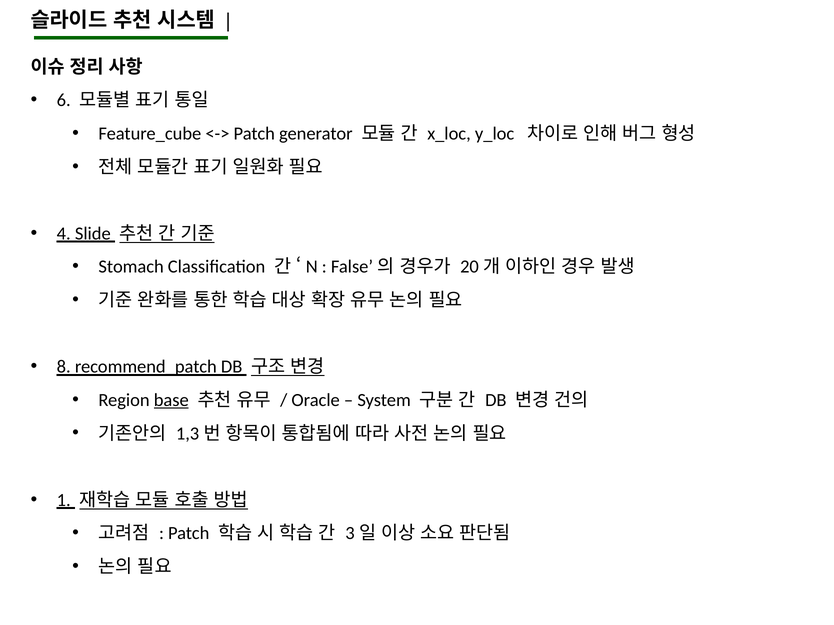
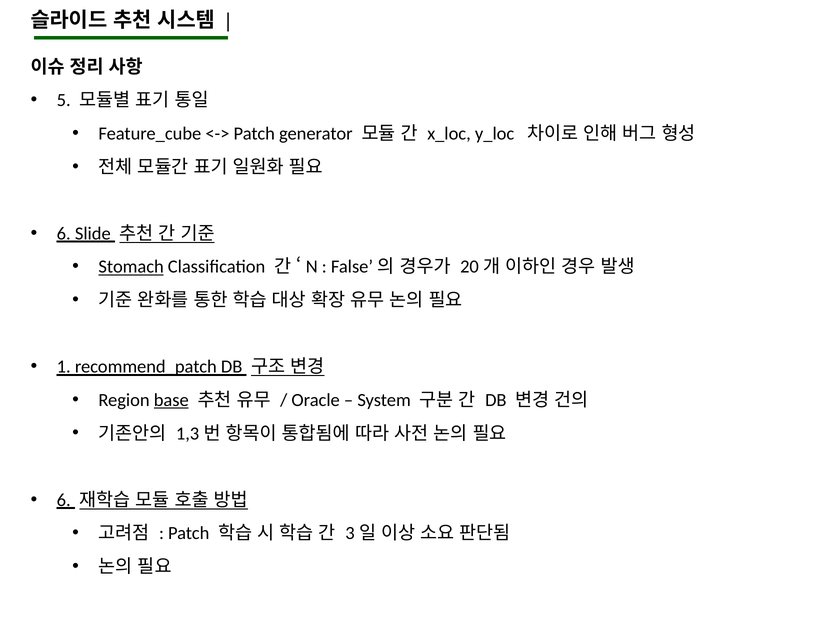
6: 6 -> 5 (64, 100)
4: 4 -> 6 (64, 234)
Stomach underline: none -> present (131, 267)
8: 8 -> 1 (64, 367)
1: 1 -> 6 (64, 500)
